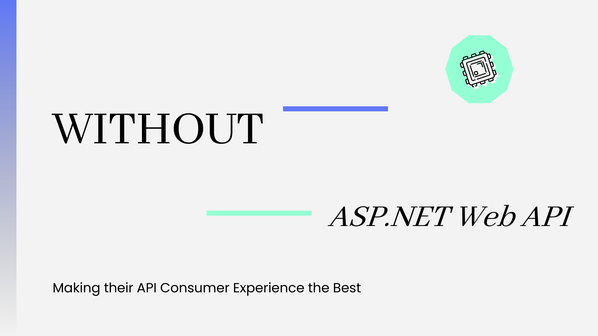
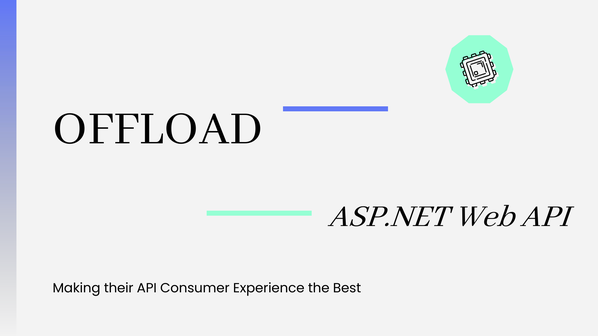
WITHOUT: WITHOUT -> OFFLOAD (158, 127)
